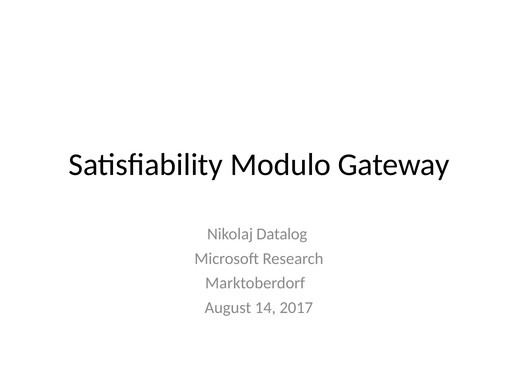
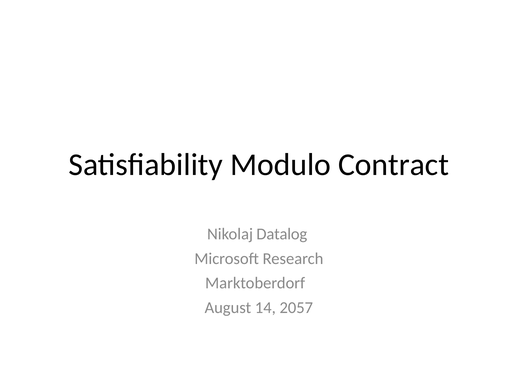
Gateway: Gateway -> Contract (394, 165)
2017: 2017 -> 2057 (296, 307)
